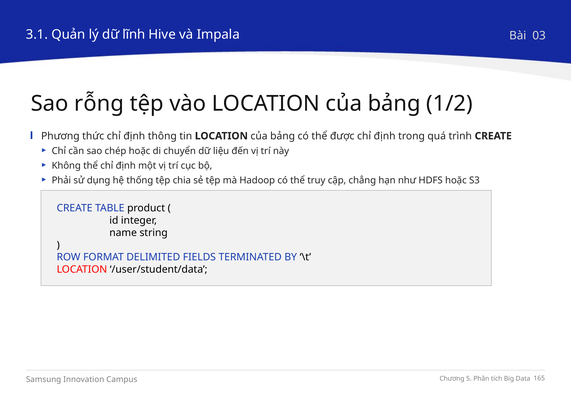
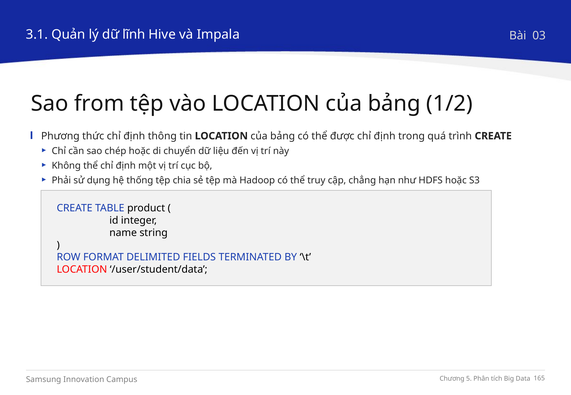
rỗng: rỗng -> from (99, 104)
